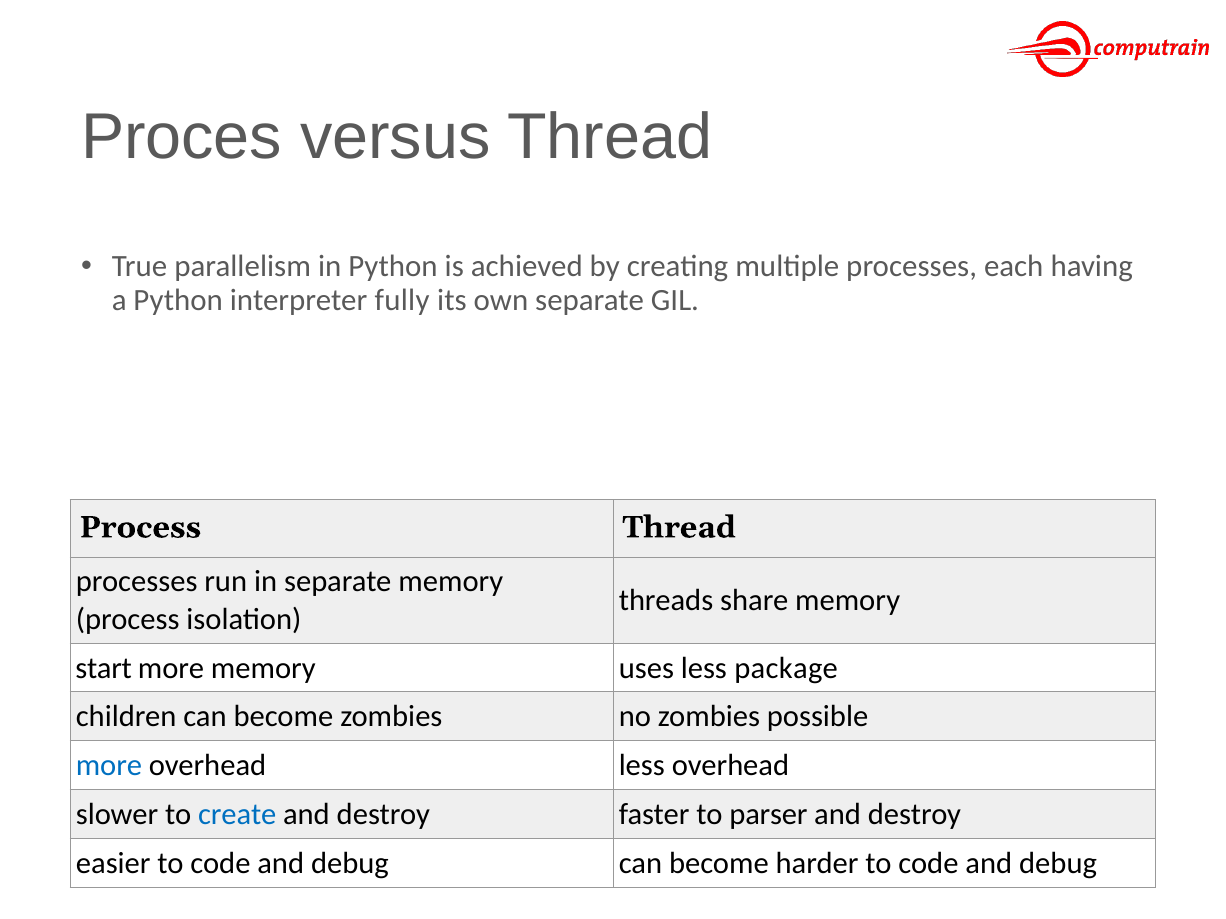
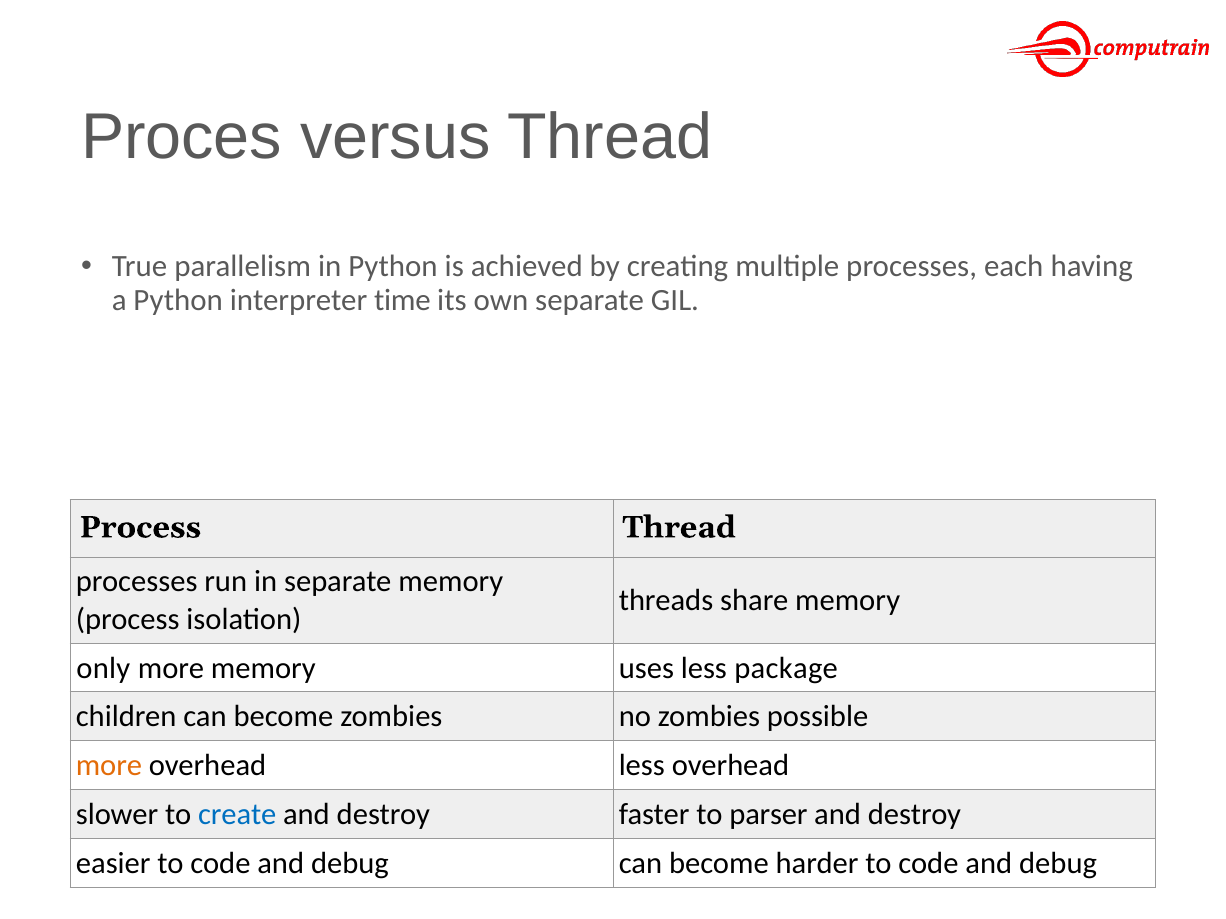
fully: fully -> time (402, 300)
start: start -> only (103, 668)
more colour: blue -> orange (109, 766)
